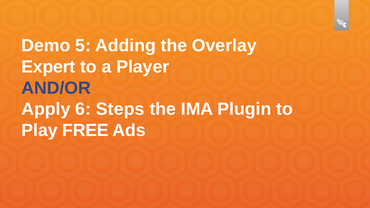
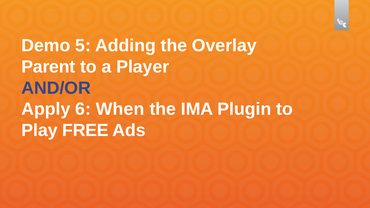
Expert: Expert -> Parent (48, 67)
Steps: Steps -> When (120, 109)
